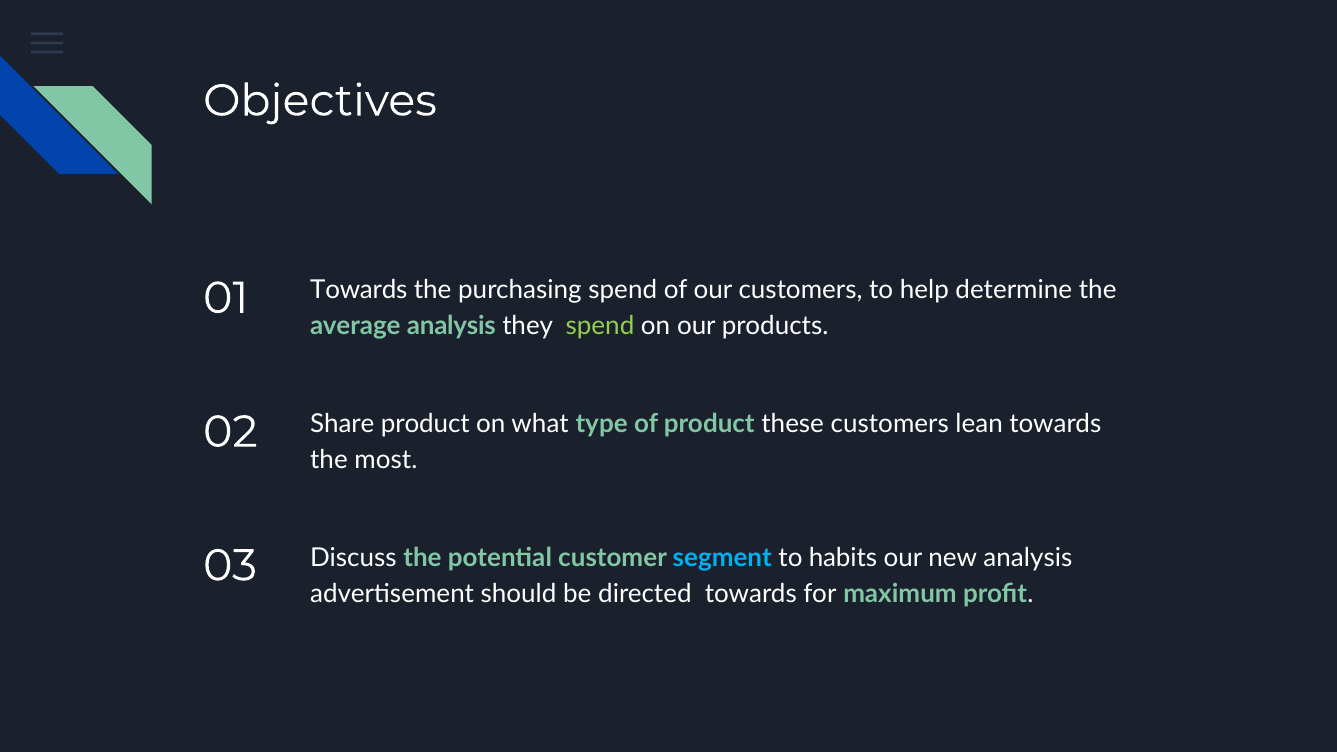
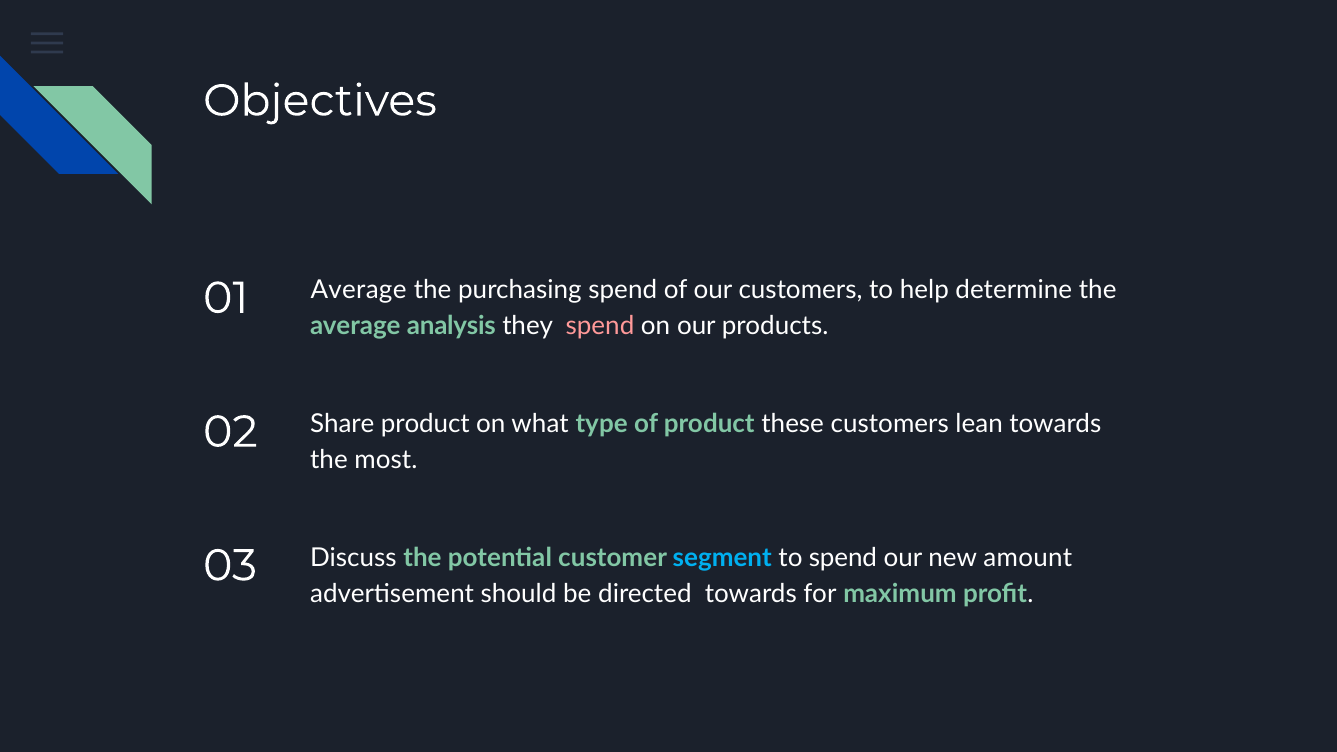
01 Towards: Towards -> Average (359, 290)
spend colour: light green -> pink (600, 326)
to habits: habits -> spend (843, 558)
new analysis: analysis -> amount (1028, 558)
